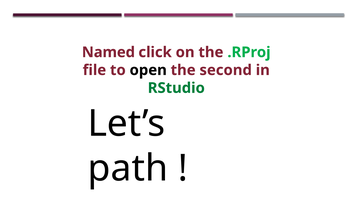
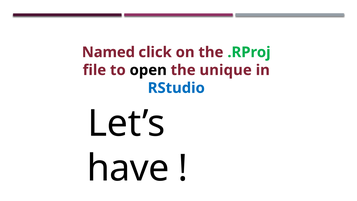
second: second -> unique (226, 70)
RStudio colour: green -> blue (176, 88)
path: path -> have (128, 168)
